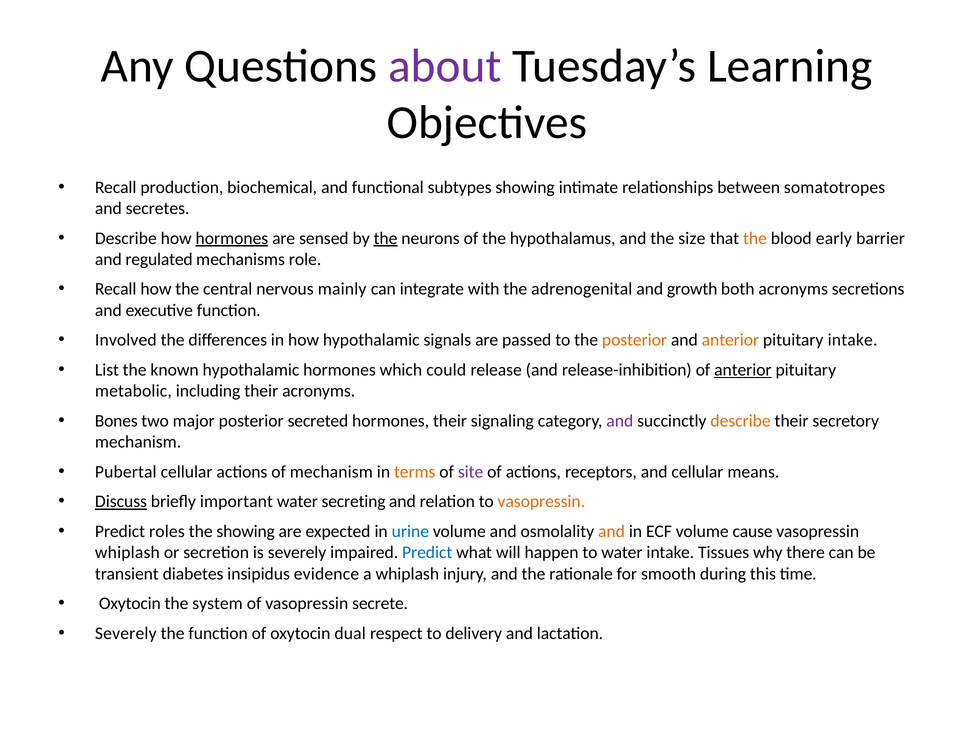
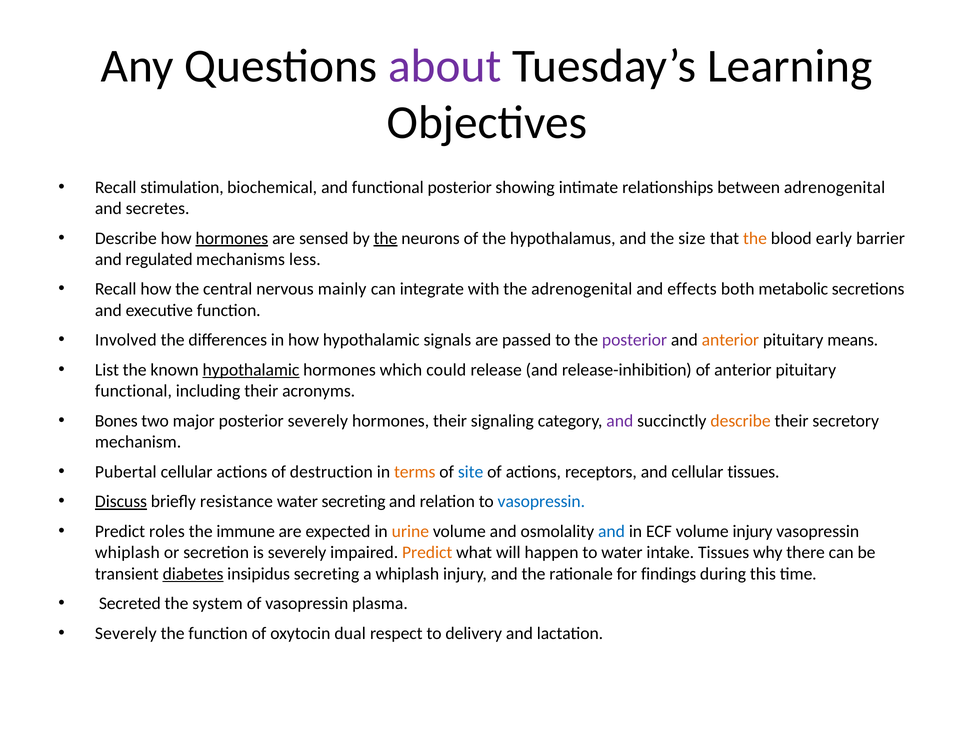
production: production -> stimulation (182, 187)
functional subtypes: subtypes -> posterior (460, 187)
between somatotropes: somatotropes -> adrenogenital (835, 187)
role: role -> less (305, 259)
growth: growth -> effects (692, 289)
both acronyms: acronyms -> metabolic (793, 289)
posterior colour: orange -> purple (635, 340)
pituitary intake: intake -> means (853, 340)
hypothalamic underline: none -> present (251, 370)
anterior underline: present -> none (743, 370)
metabolic: metabolic -> functional (133, 391)
posterior secreted: secreted -> severely (318, 421)
of mechanism: mechanism -> destruction (331, 472)
site colour: purple -> blue (471, 472)
cellular means: means -> tissues (753, 472)
important: important -> resistance (236, 501)
vasopressin colour: orange -> blue (541, 501)
the showing: showing -> immune (246, 531)
urine colour: blue -> orange (410, 531)
and colour: orange -> blue (611, 531)
volume cause: cause -> injury (753, 531)
Predict colour: blue -> orange (427, 552)
diabetes underline: none -> present (193, 573)
insipidus evidence: evidence -> secreting (327, 573)
smooth: smooth -> findings (669, 573)
Oxytocin: Oxytocin -> Secreted (130, 603)
secrete: secrete -> plasma (380, 603)
